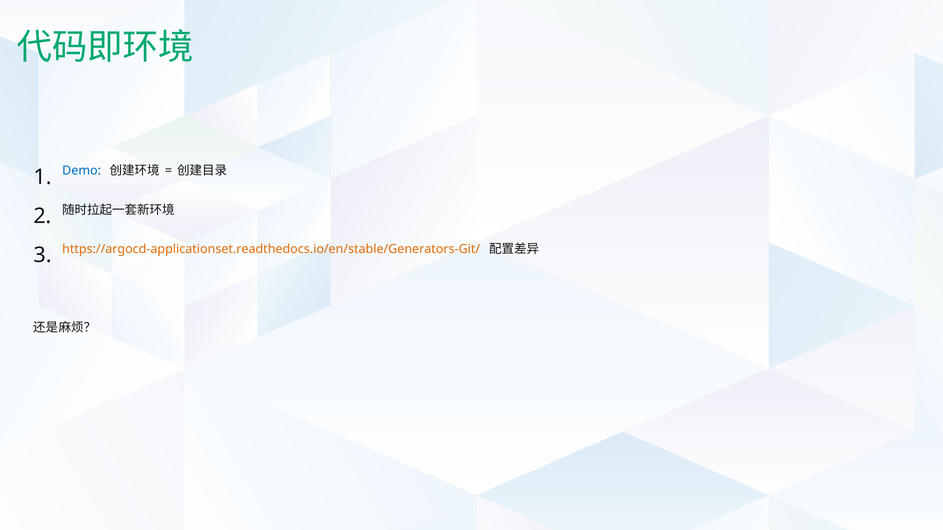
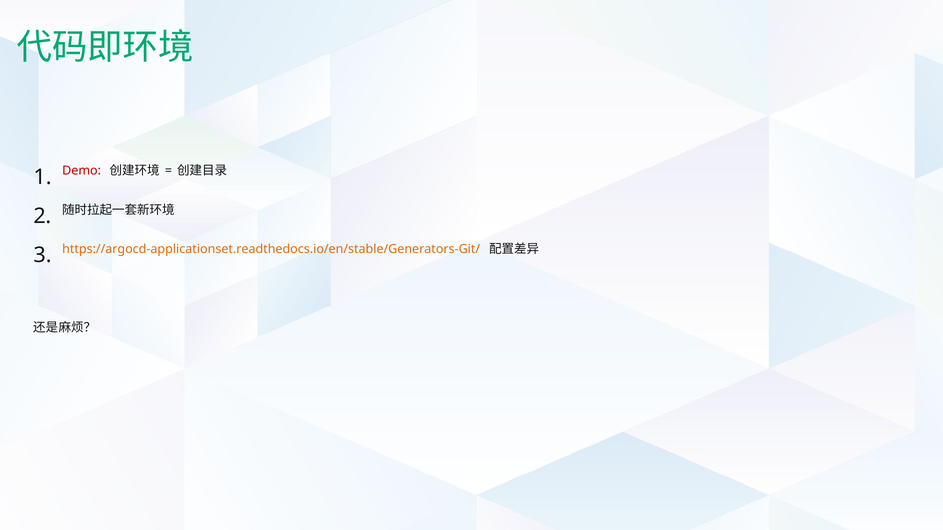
Demo colour: blue -> red (82, 171)
